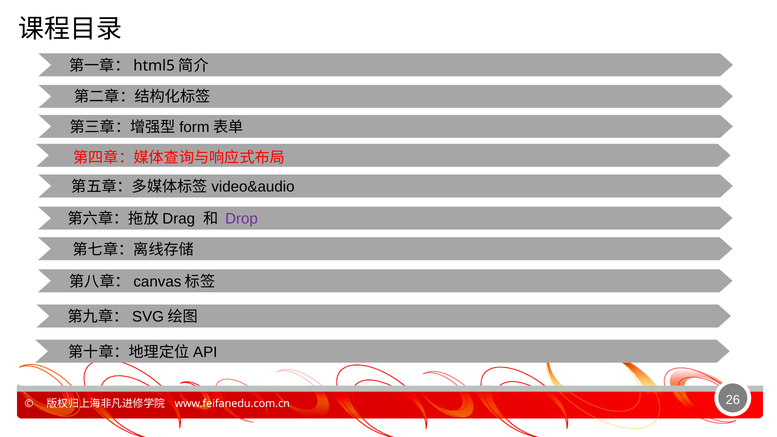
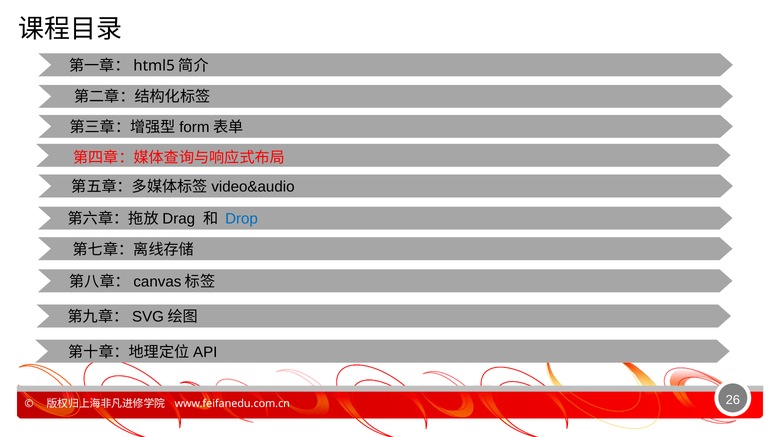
Drop colour: purple -> blue (242, 219)
